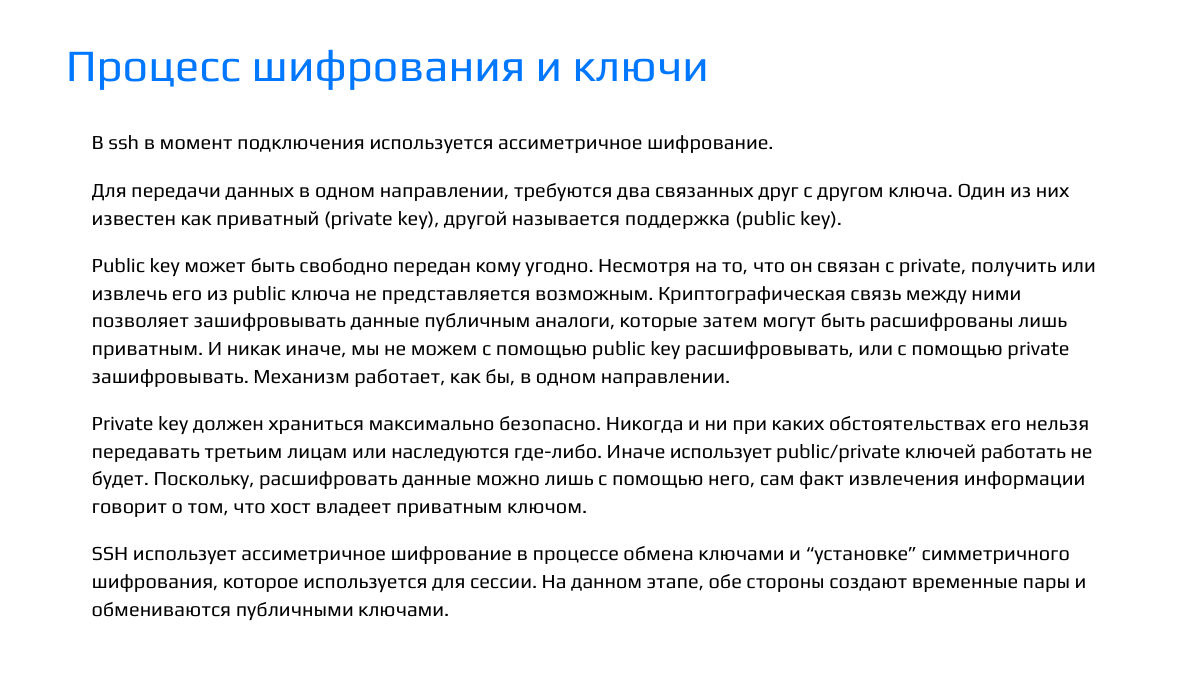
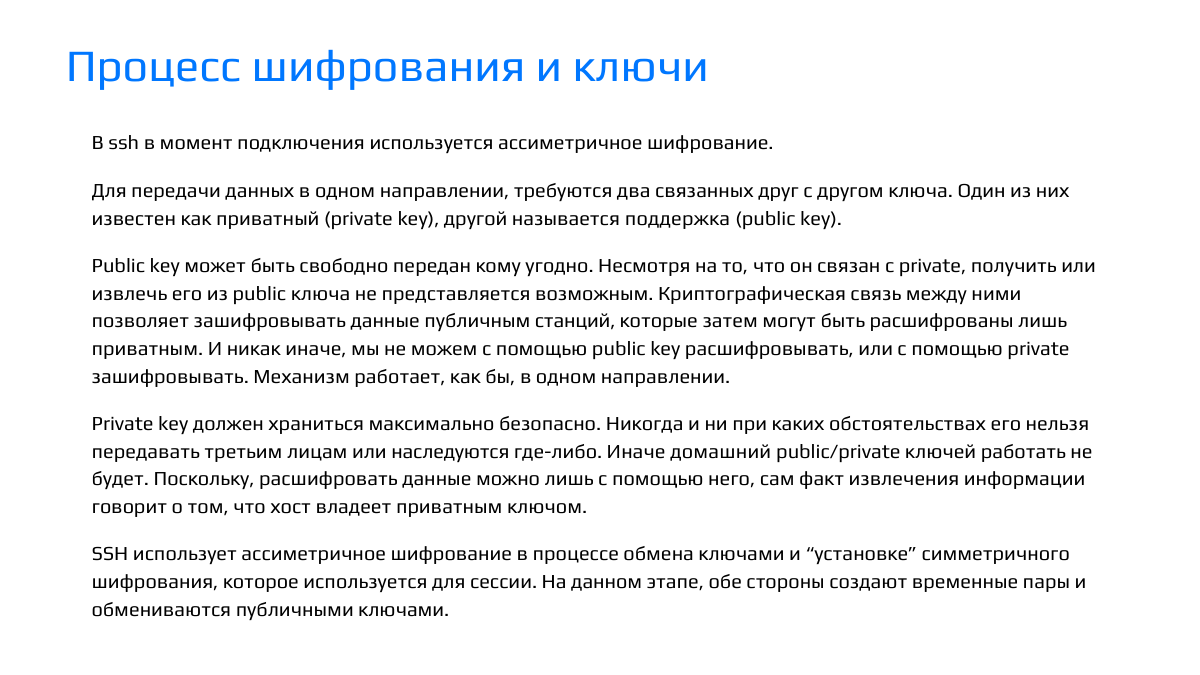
аналоги: аналоги -> станций (575, 321)
Иначе использует: использует -> домашний (721, 452)
